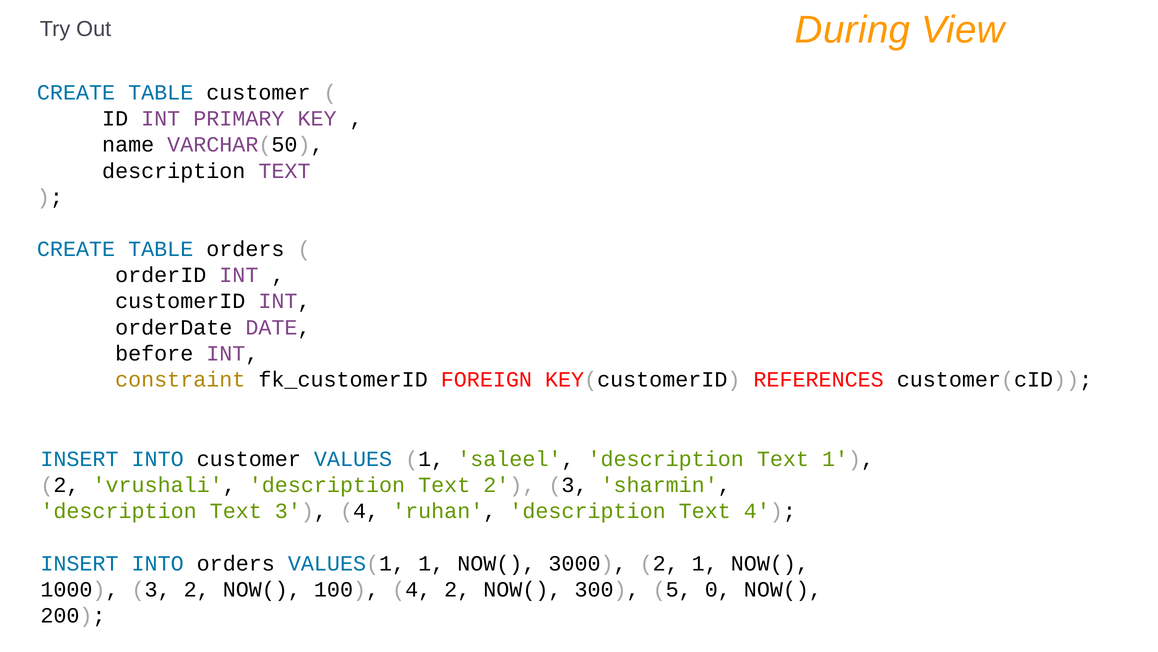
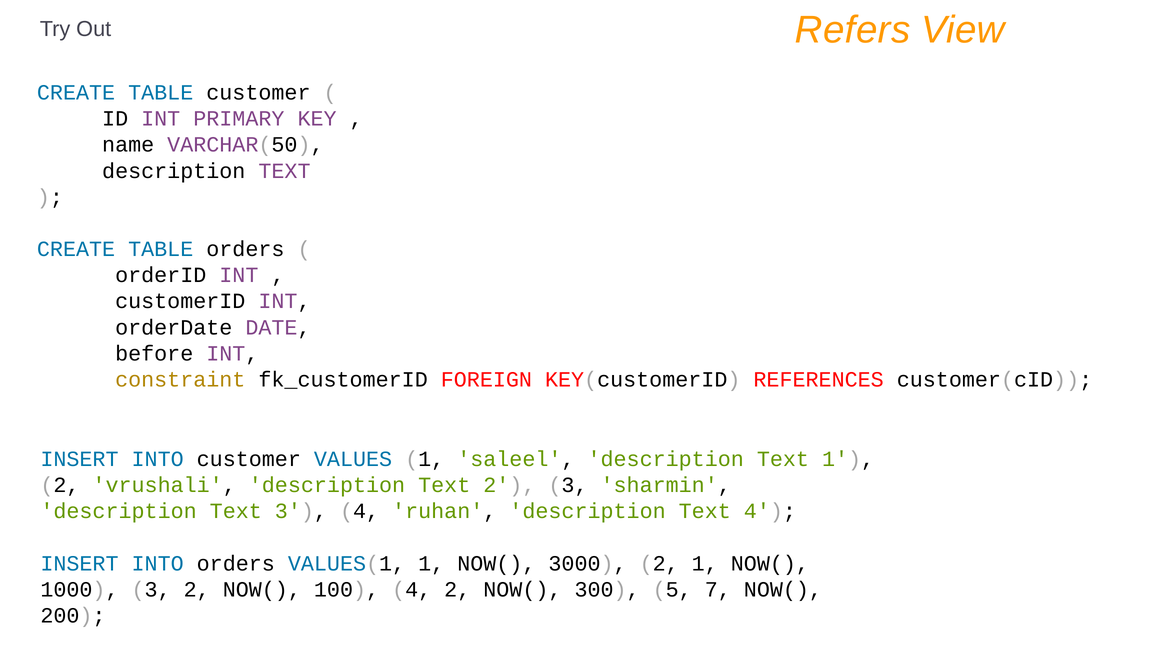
During: During -> Refers (853, 30)
0: 0 -> 7 (718, 589)
